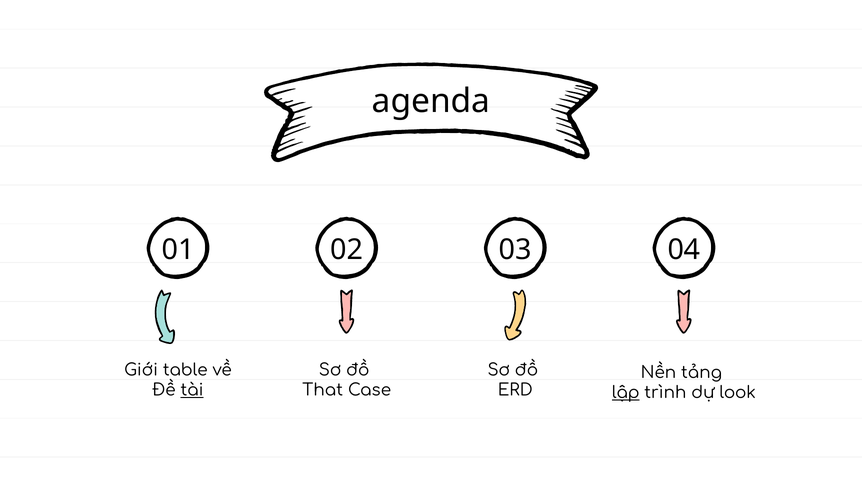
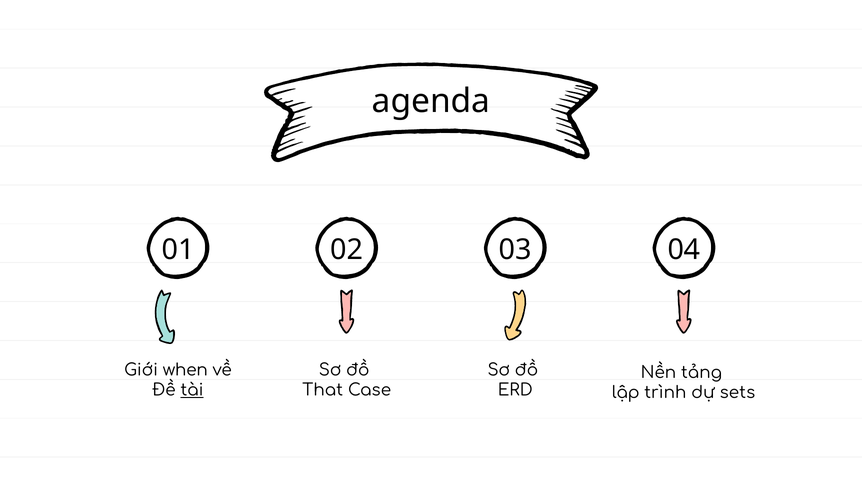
table: table -> when (185, 370)
lập underline: present -> none (626, 393)
look: look -> sets (737, 393)
